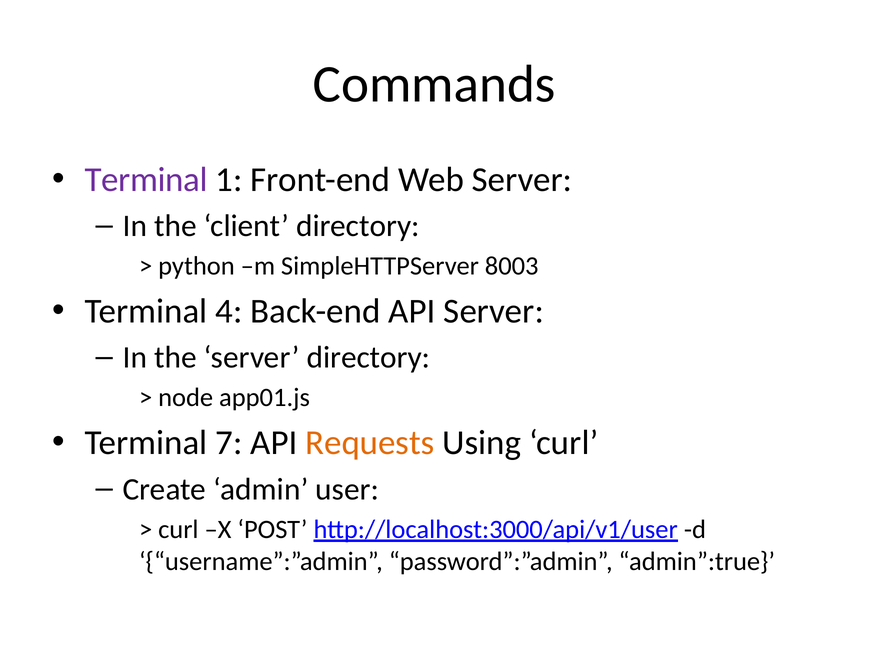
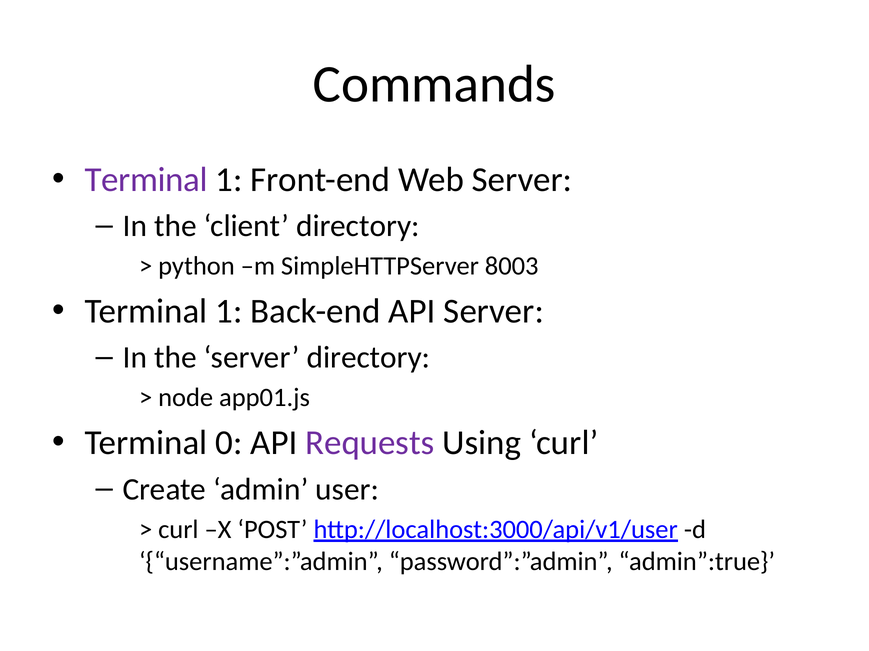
4: 4 -> 1 (229, 312)
7: 7 -> 0 (229, 443)
Requests colour: orange -> purple (370, 443)
